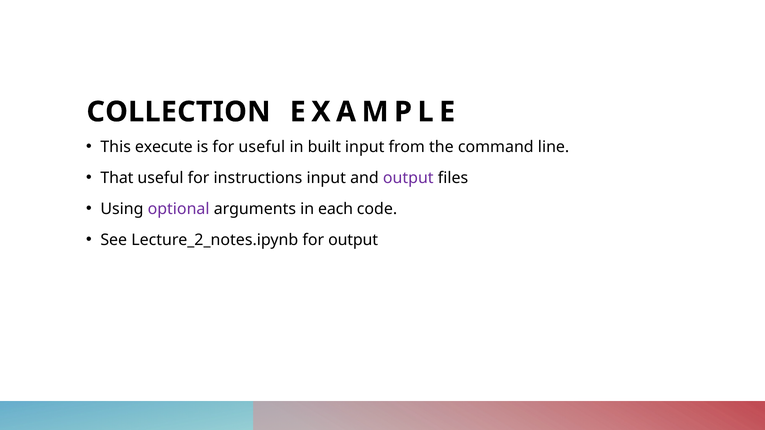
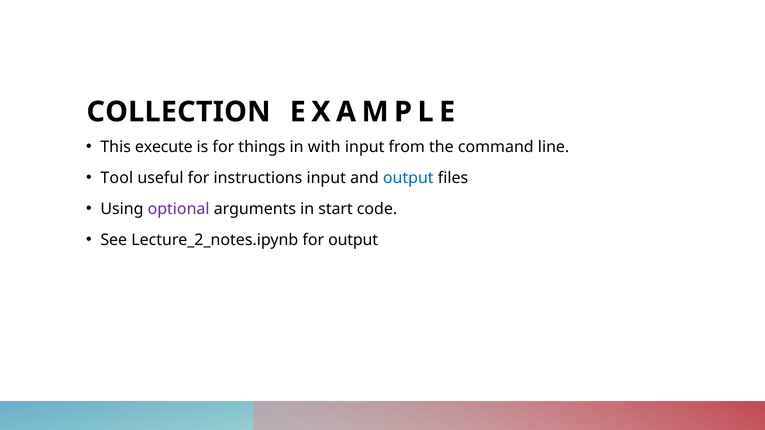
for useful: useful -> things (262, 147)
built: built -> with (324, 147)
That: That -> Tool (117, 178)
output colour: purple -> blue (408, 178)
each: each -> start (336, 209)
